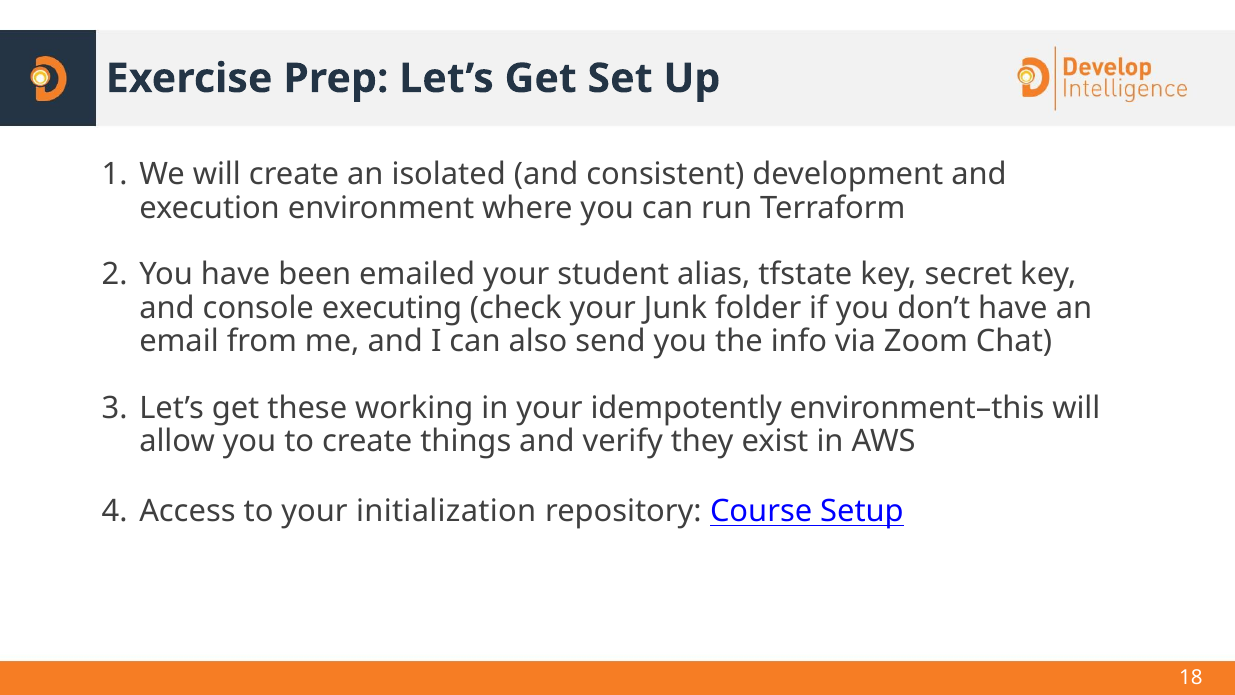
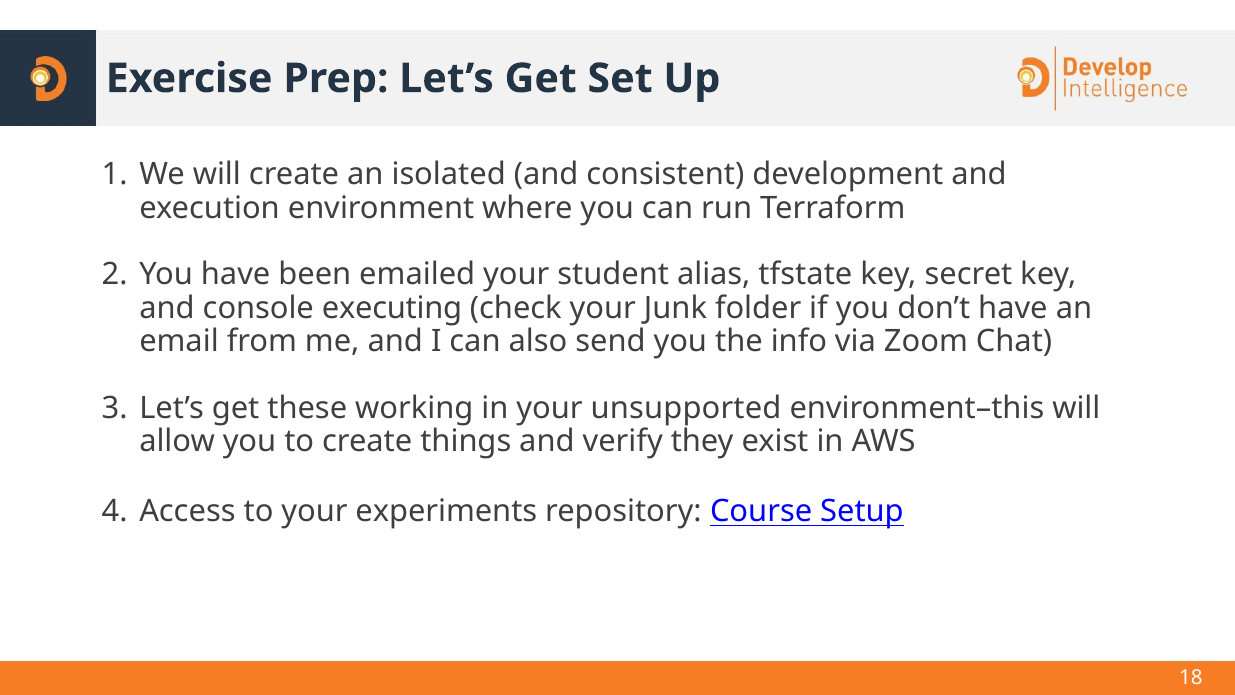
idempotently: idempotently -> unsupported (686, 408)
initialization: initialization -> experiments (446, 511)
